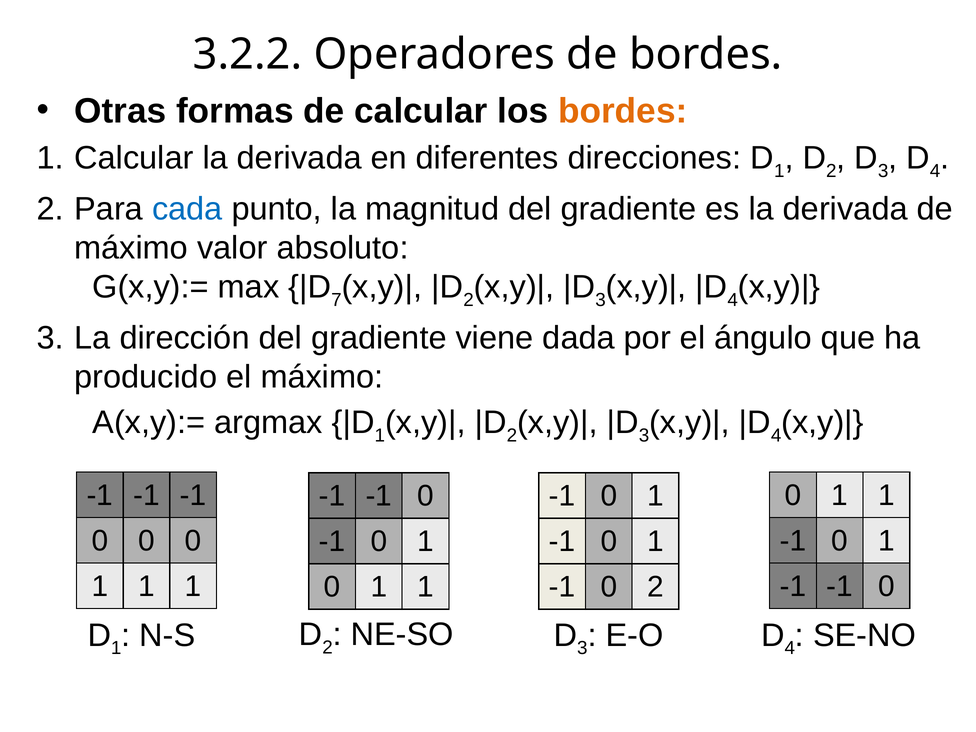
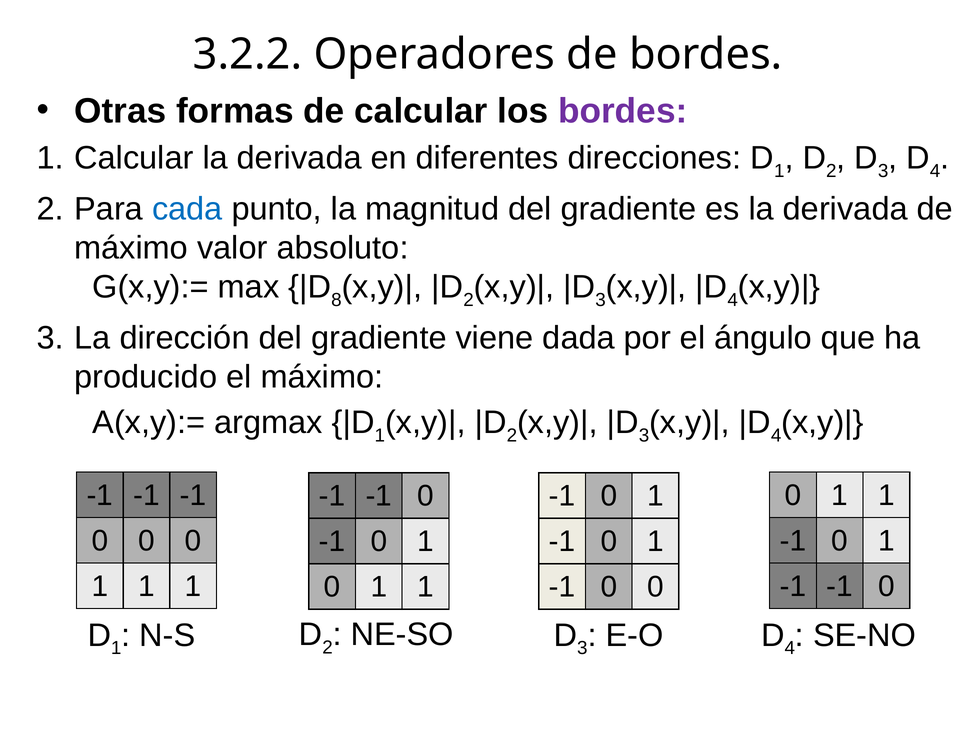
bordes colour: orange -> purple (623, 111)
7: 7 -> 8 (336, 300)
2: 2 -> 0 (655, 587)
